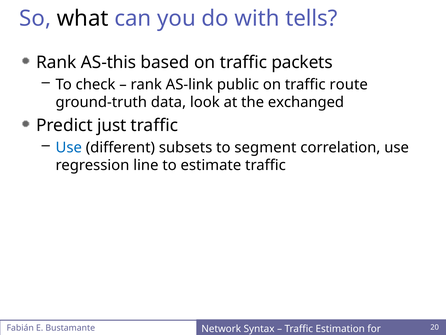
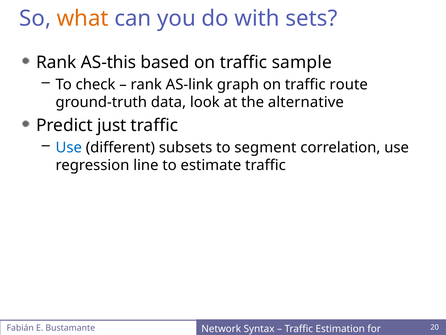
what colour: black -> orange (83, 18)
tells: tells -> sets (311, 18)
packets: packets -> sample (302, 62)
public: public -> graph (238, 84)
exchanged: exchanged -> alternative (306, 102)
